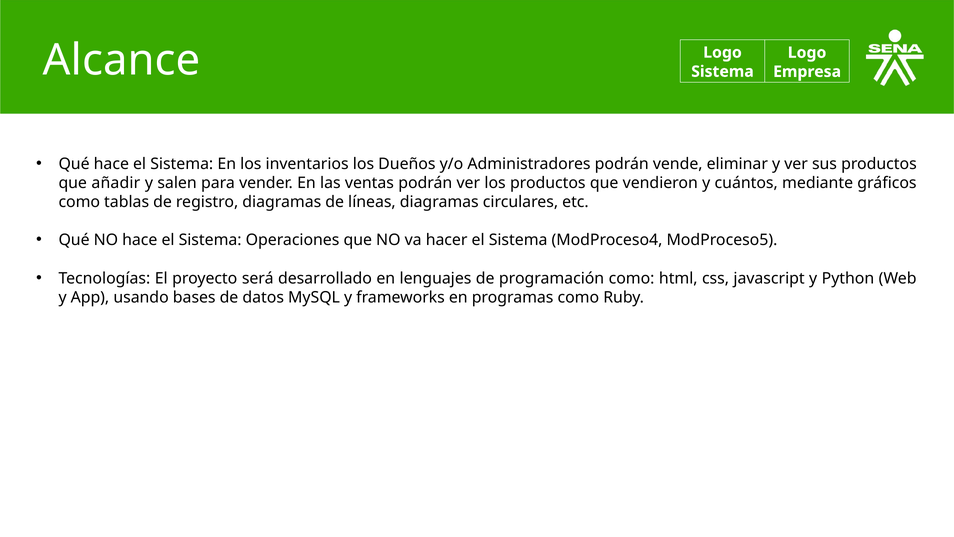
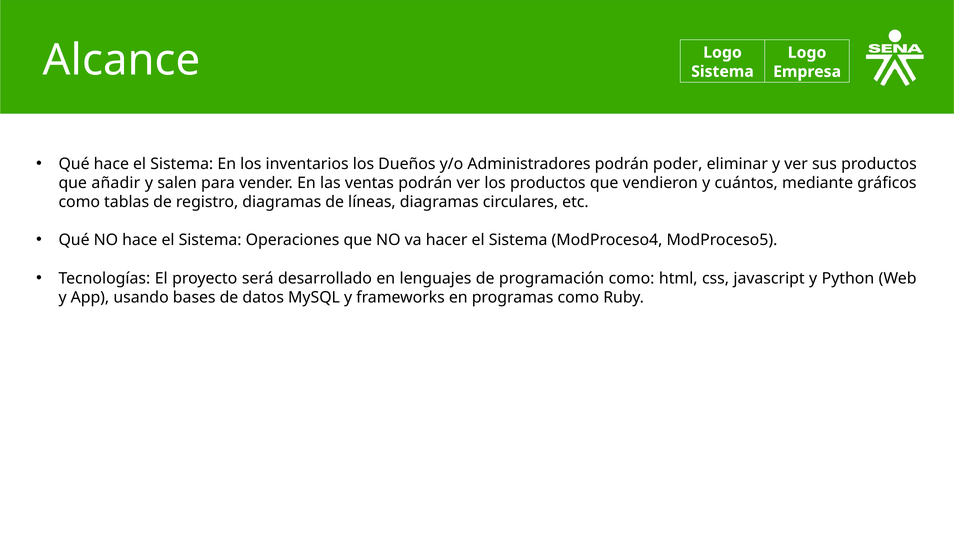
vende: vende -> poder (678, 164)
